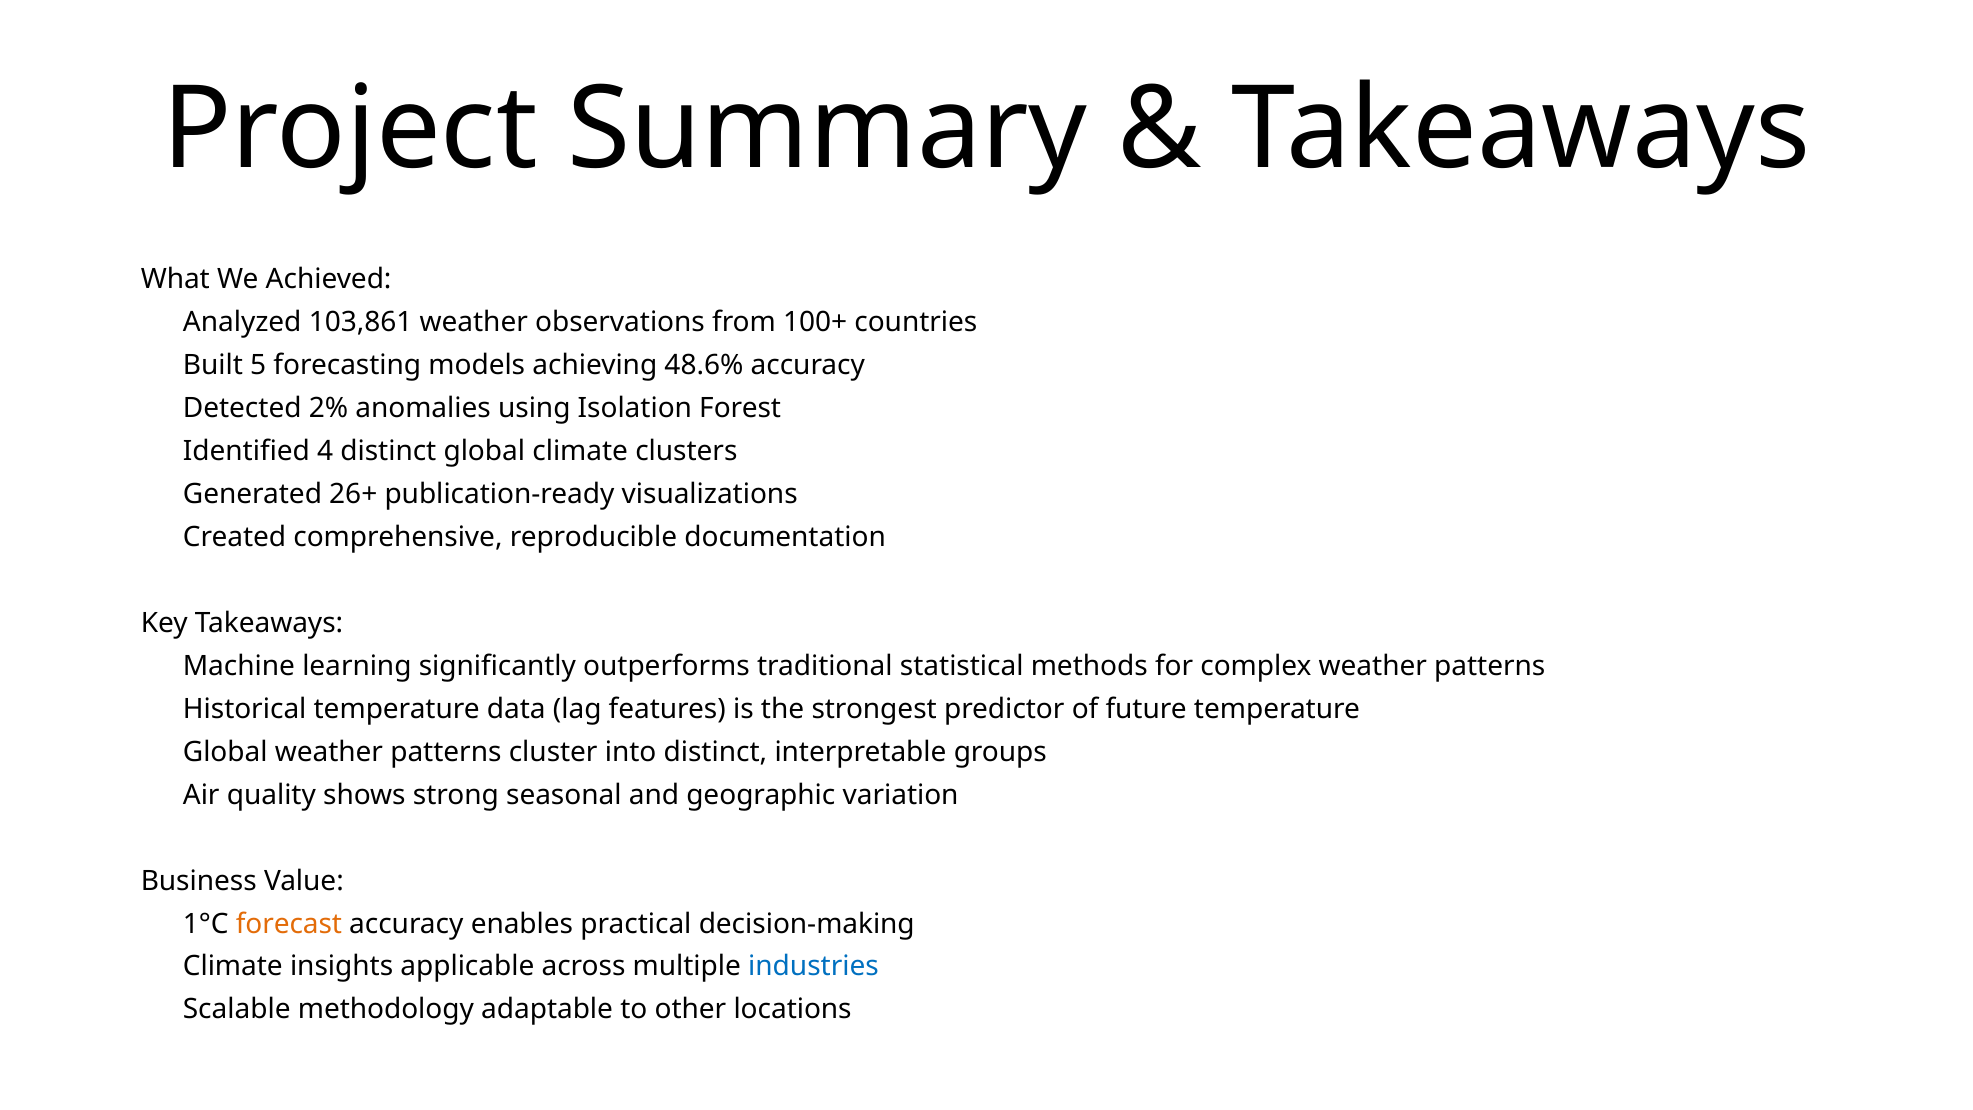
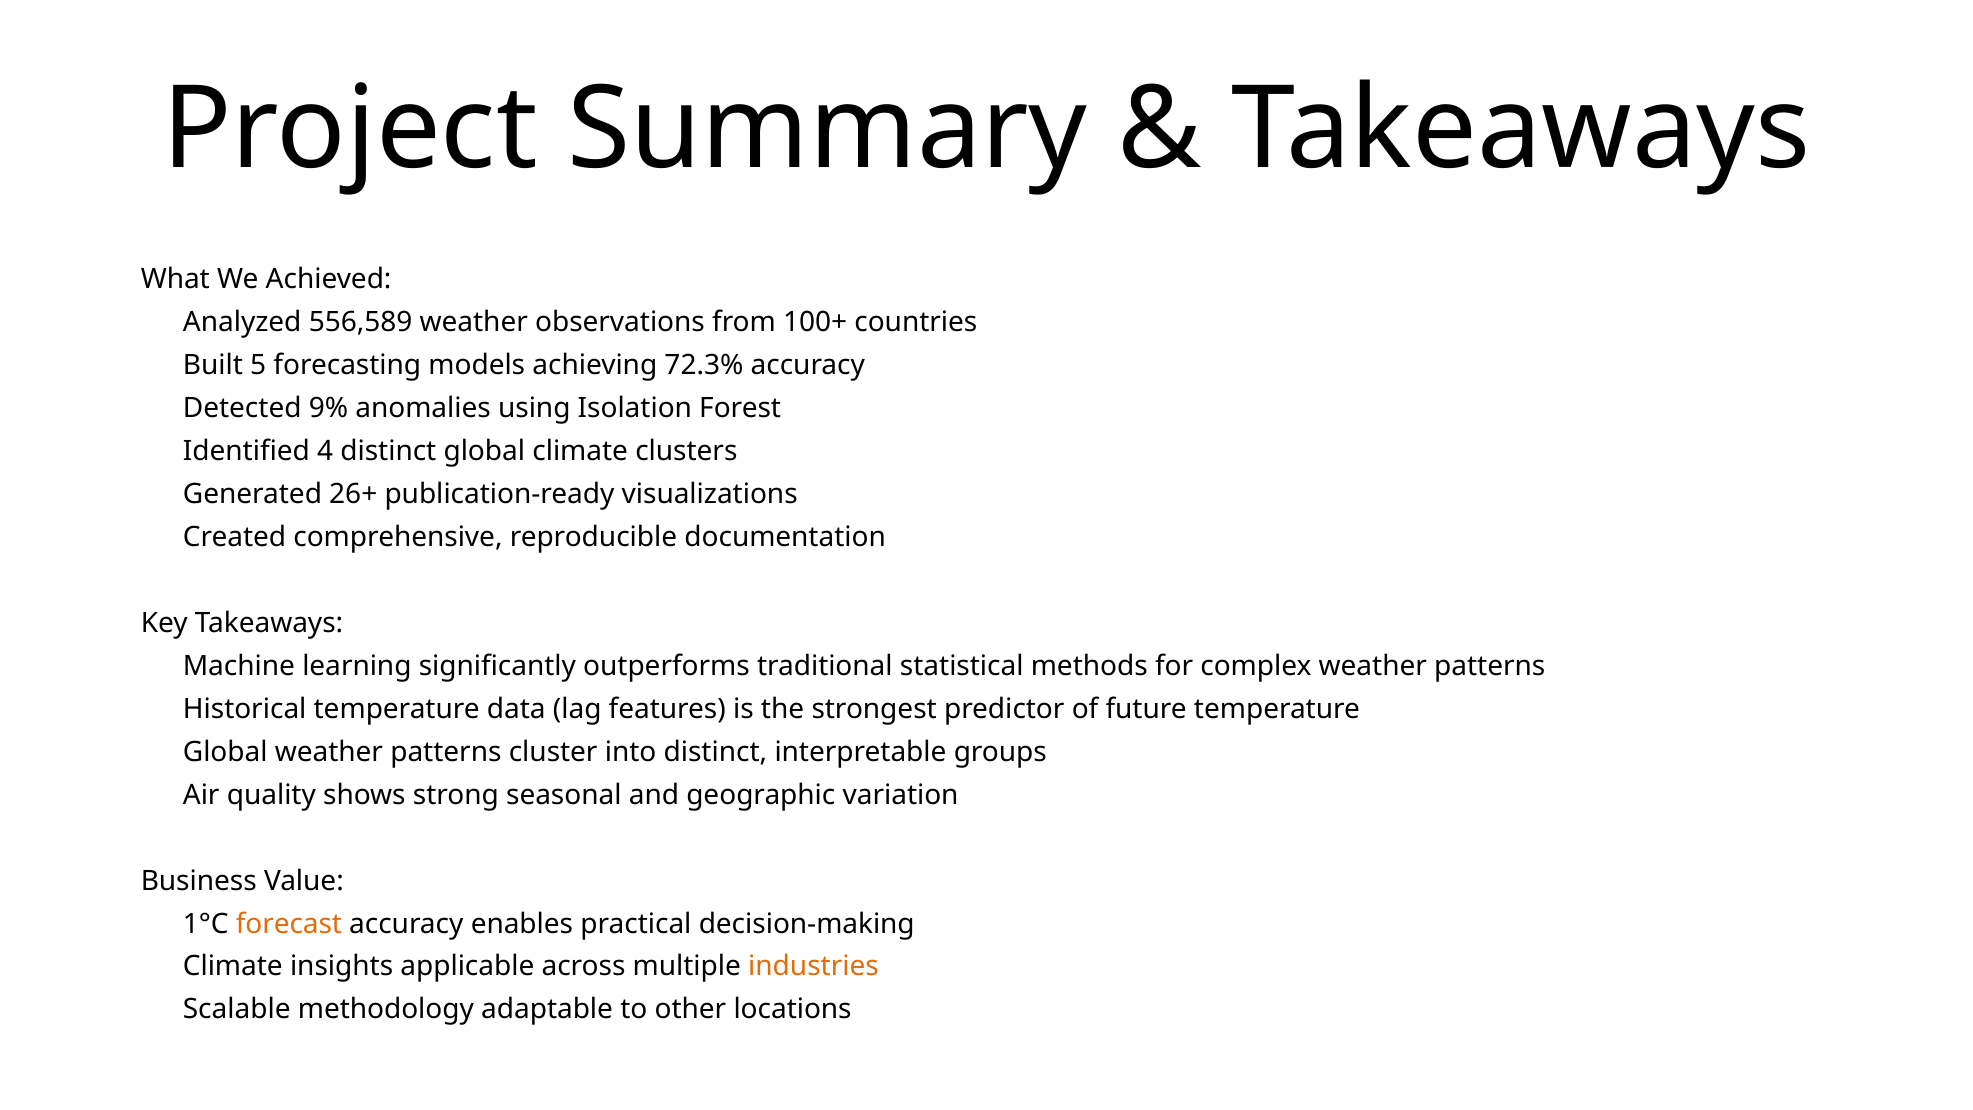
103,861: 103,861 -> 556,589 (361, 322)
48.6%: 48.6% -> 72.3% (704, 365)
2%: 2% -> 9% (329, 408)
industries colour: blue -> orange (814, 967)
